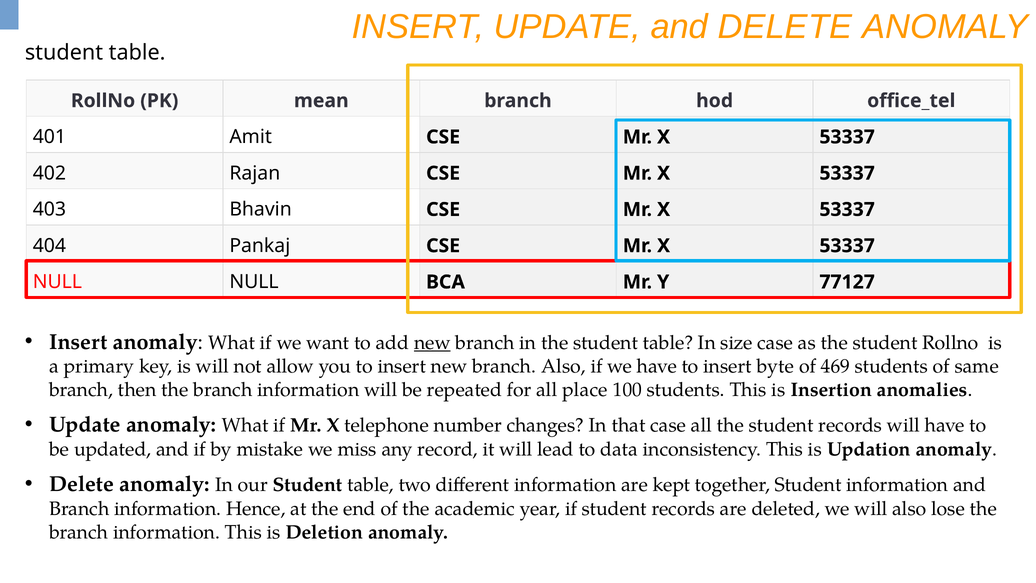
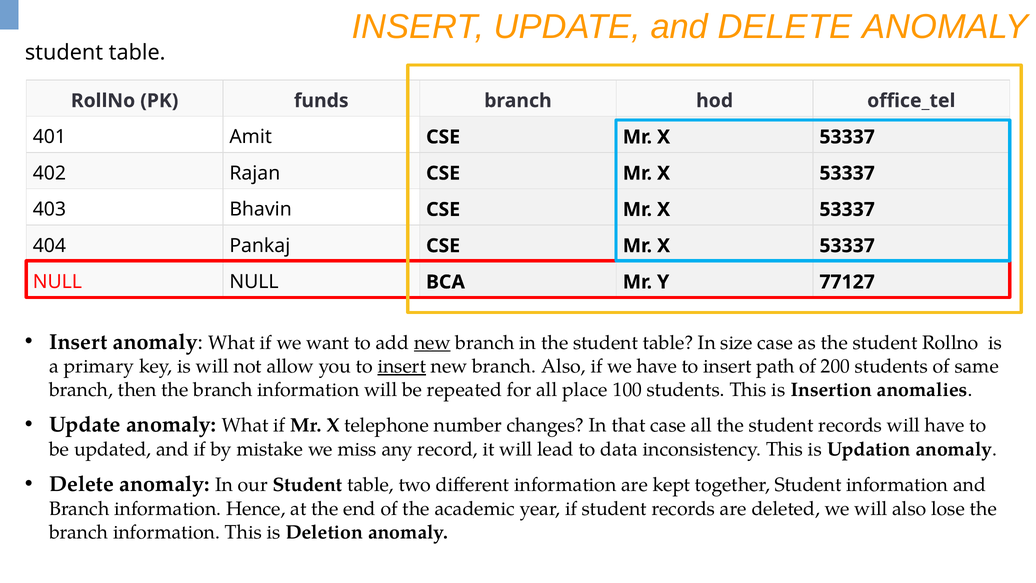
mean: mean -> funds (321, 101)
insert underline: none -> present (402, 366)
byte: byte -> path (775, 366)
469: 469 -> 200 (835, 366)
